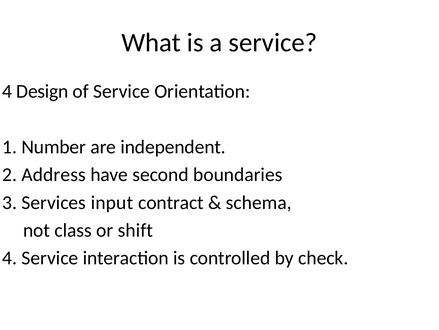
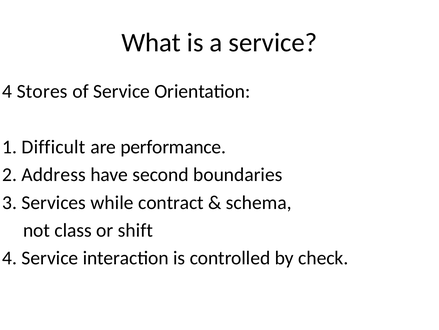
Design: Design -> Stores (42, 91)
Number: Number -> Difficult (54, 147)
independent: independent -> performance (173, 147)
input: input -> while (112, 202)
